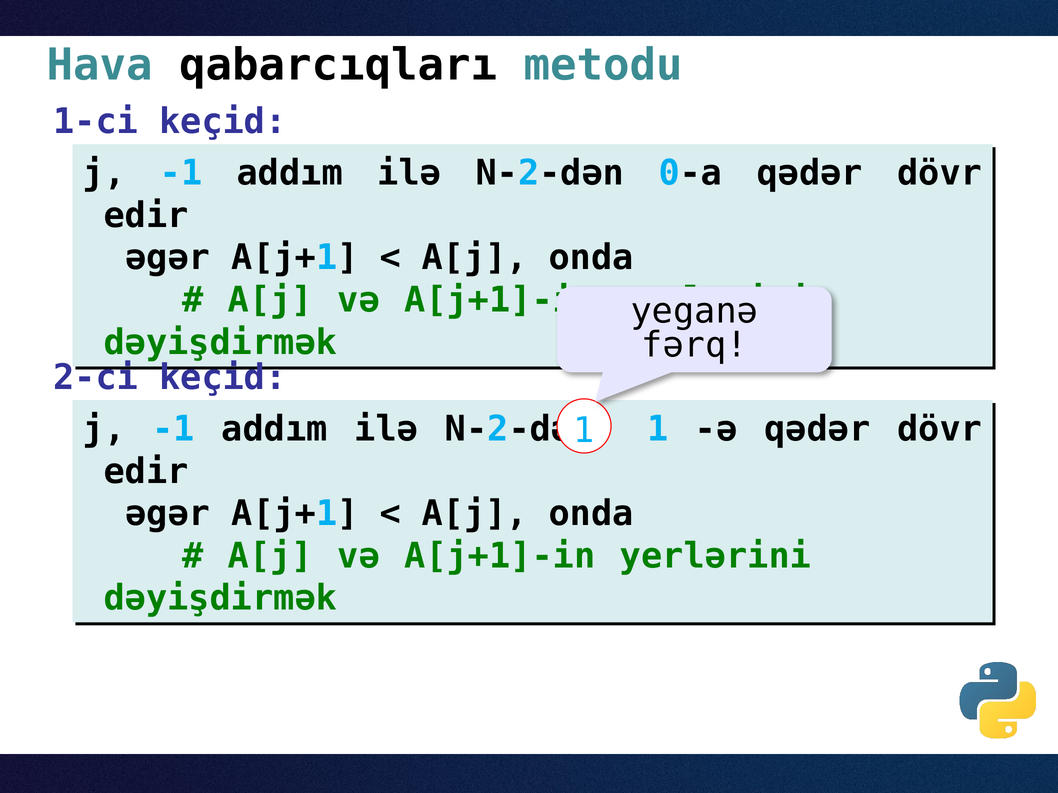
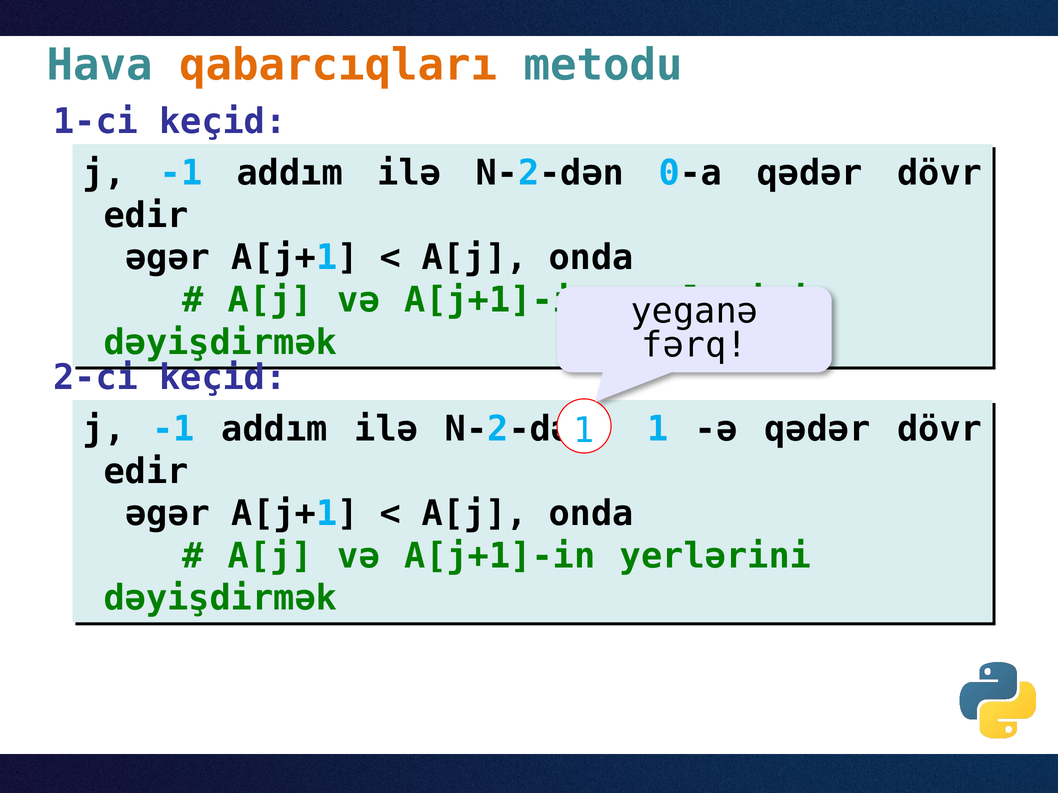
qabarcıqları colour: black -> orange (338, 65)
